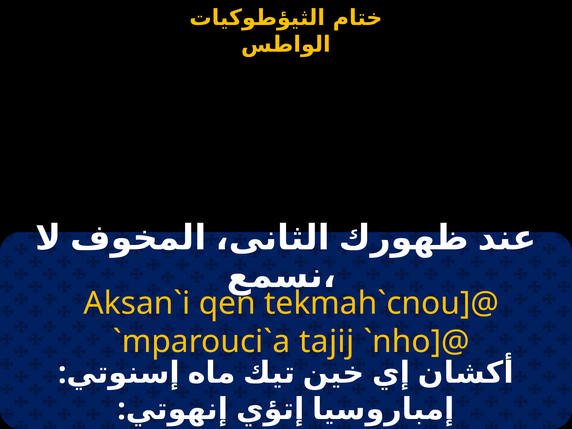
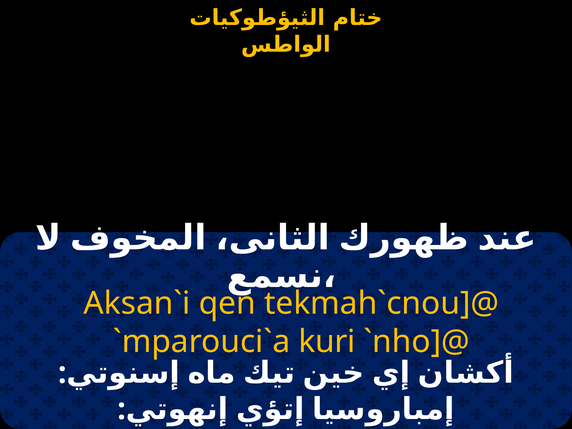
tajij: tajij -> kuri (327, 342)
